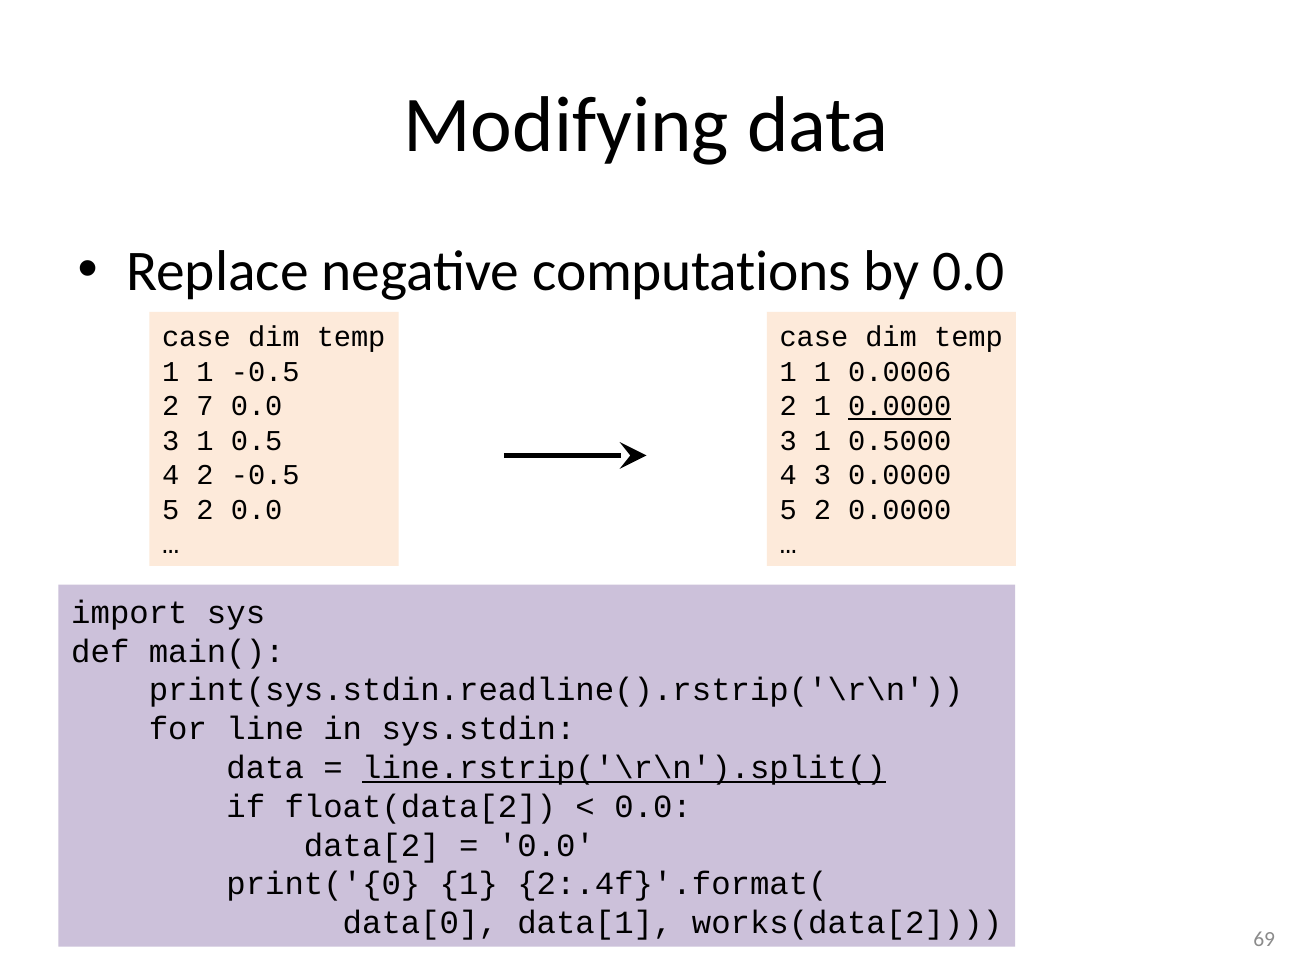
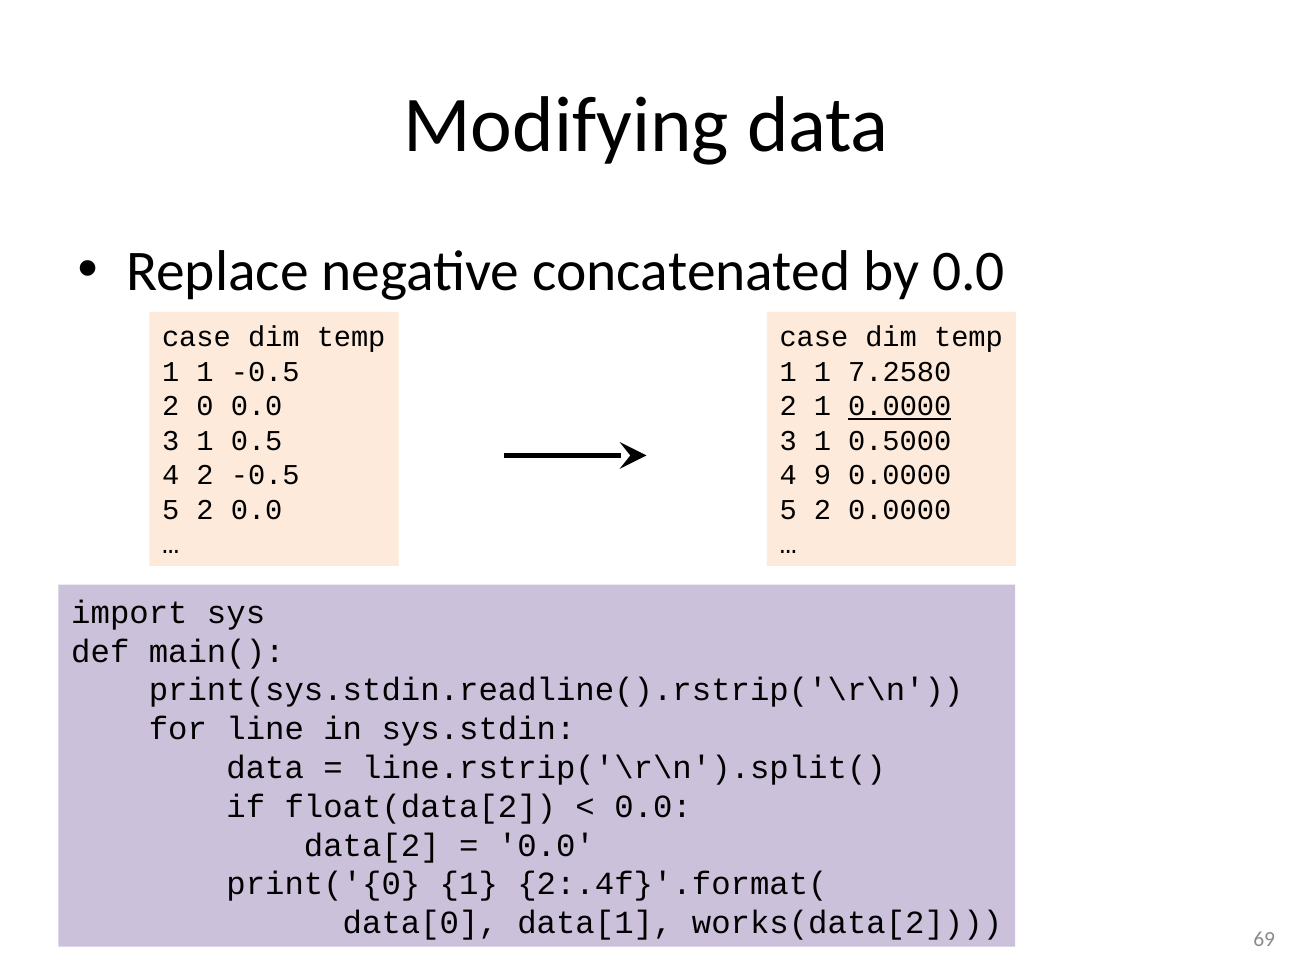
computations: computations -> concatenated (691, 271)
0.0006: 0.0006 -> 7.2580 (900, 372)
7: 7 -> 0 (205, 406)
4 3: 3 -> 9 (822, 475)
line.rstrip('\r\n').split( underline: present -> none (624, 768)
